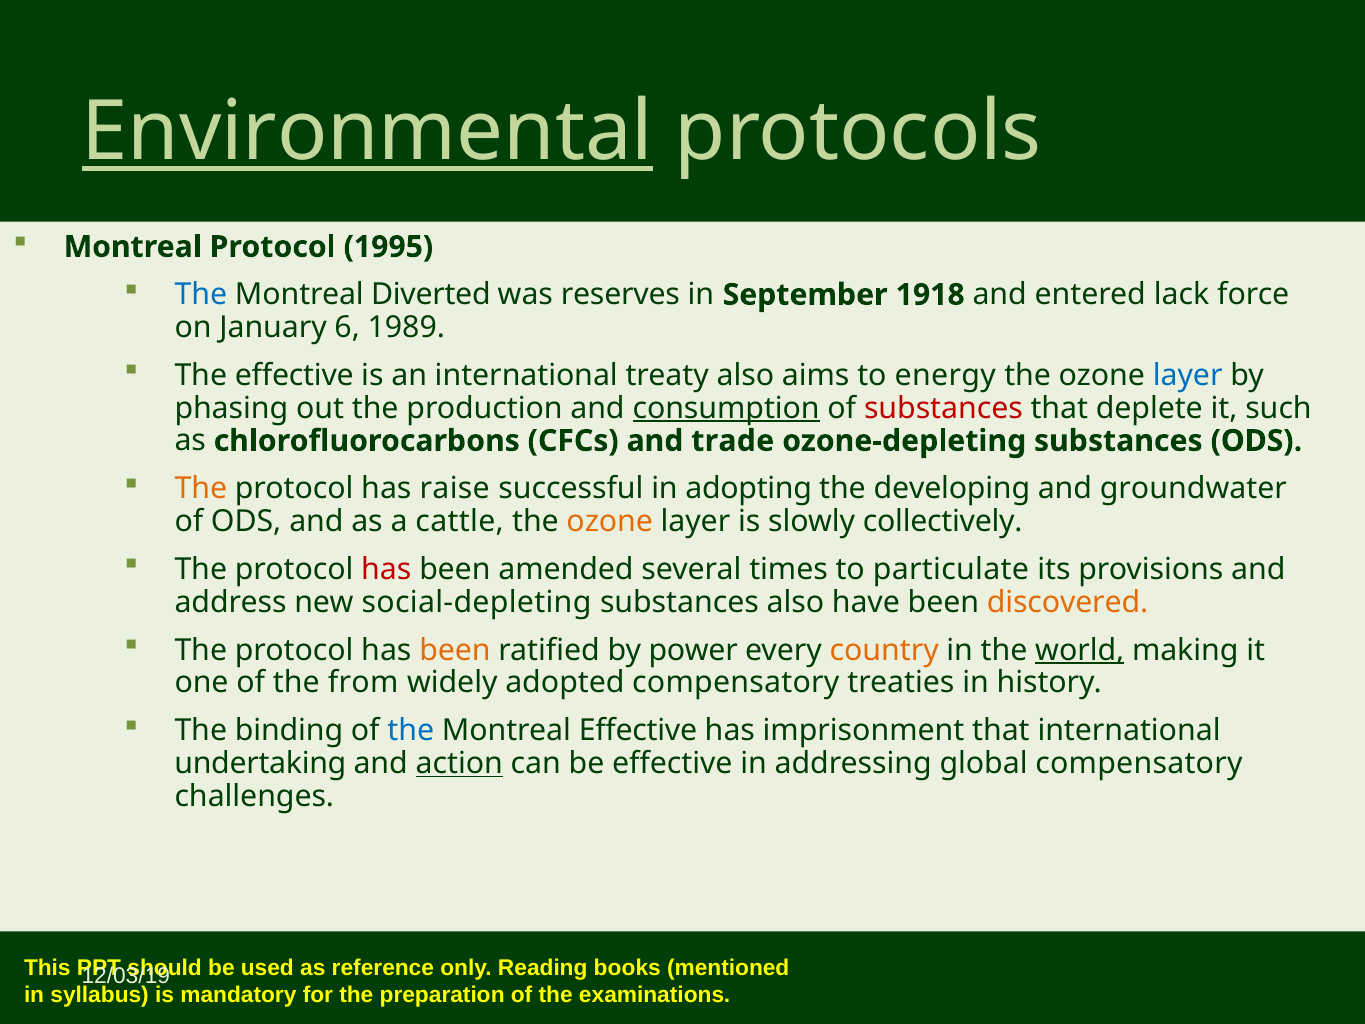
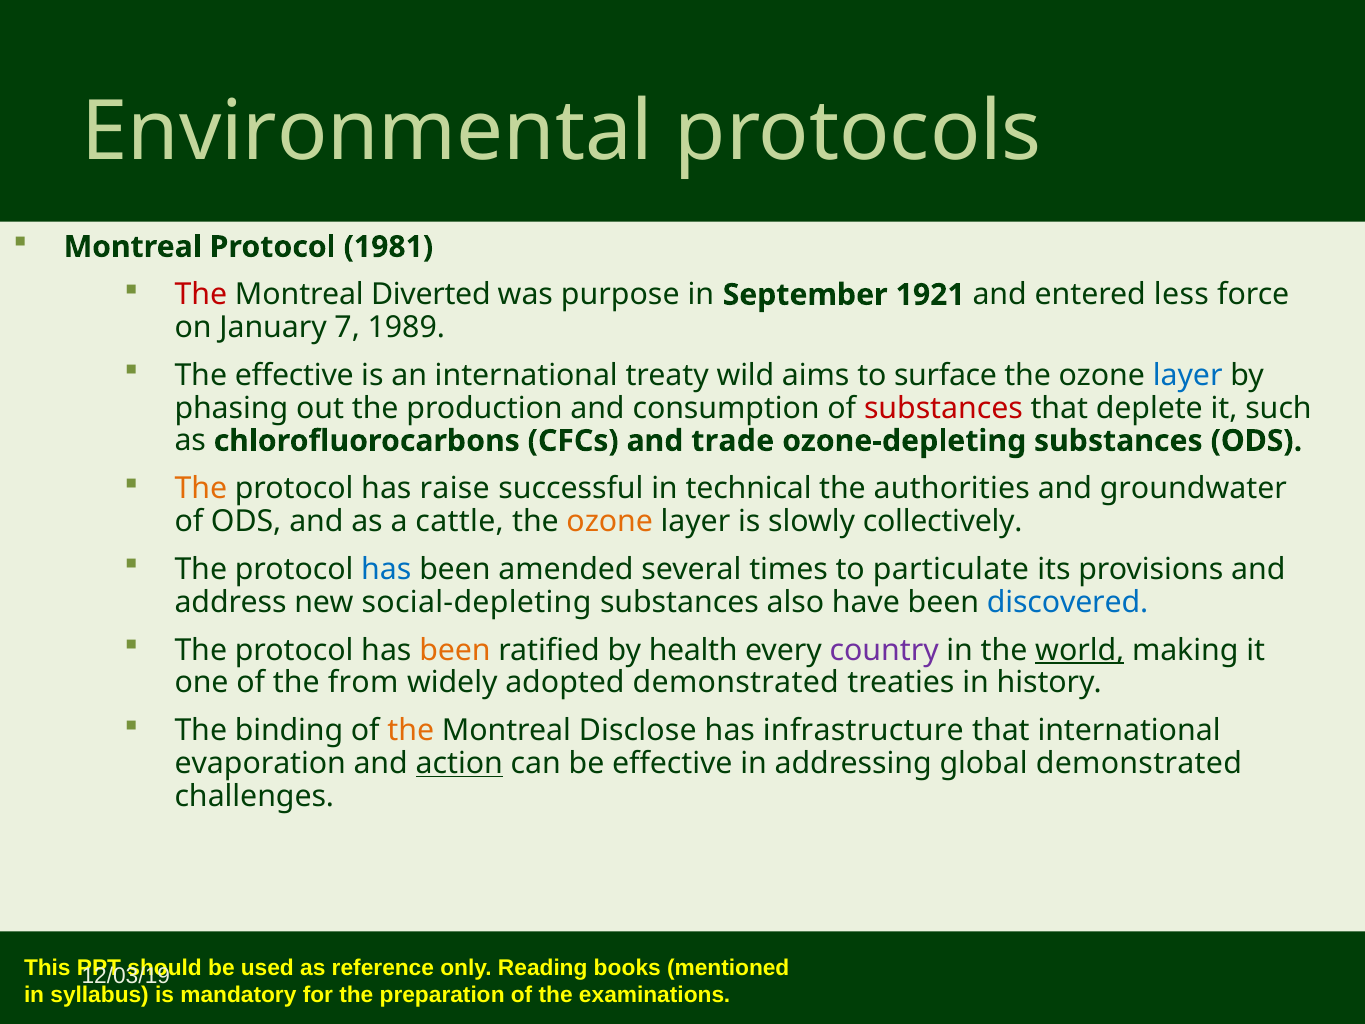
Environmental underline: present -> none (367, 132)
1995: 1995 -> 1981 (388, 247)
The colour: blue -> red (201, 295)
reserves: reserves -> purpose (620, 295)
1918: 1918 -> 1921 (930, 295)
lack: lack -> less (1181, 295)
6: 6 -> 7 (347, 327)
treaty also: also -> wild (745, 375)
energy: energy -> surface (946, 375)
consumption underline: present -> none (726, 408)
adopting: adopting -> technical (749, 489)
developing: developing -> authorities (952, 489)
has colour: red -> blue (386, 569)
discovered colour: orange -> blue (1068, 602)
power: power -> health (693, 650)
country colour: orange -> purple (884, 650)
adopted compensatory: compensatory -> demonstrated (736, 683)
the colour: blue -> orange (411, 730)
Montreal Effective: Effective -> Disclose (638, 730)
imprisonment: imprisonment -> infrastructure (863, 730)
undertaking: undertaking -> evaporation (260, 763)
global compensatory: compensatory -> demonstrated (1139, 763)
